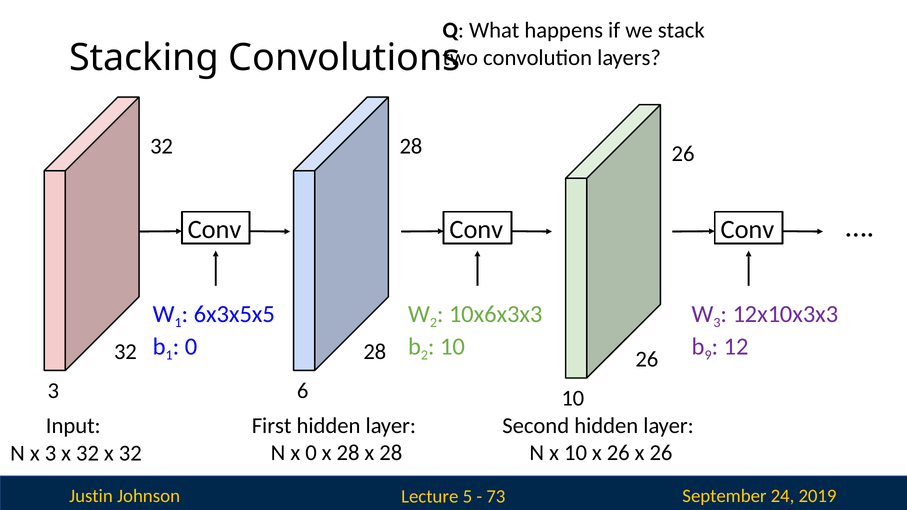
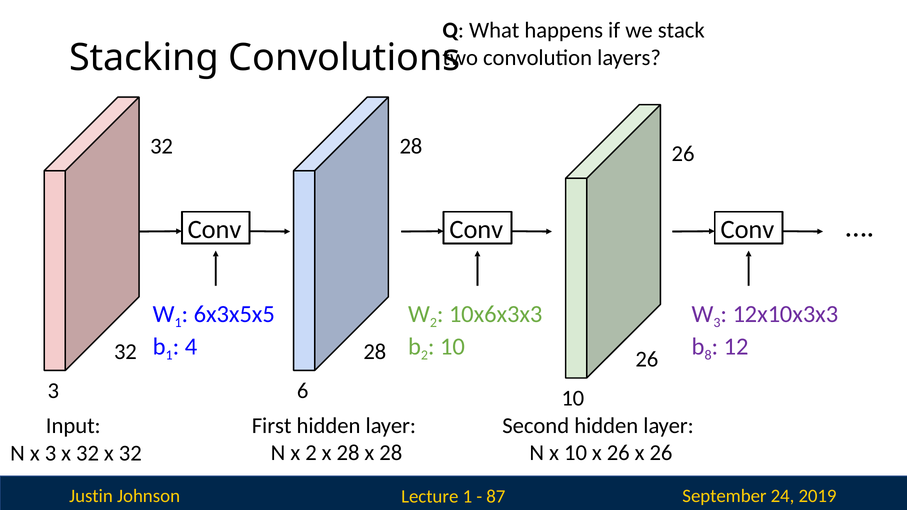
0: 0 -> 4 (191, 347)
9: 9 -> 8 (708, 355)
x 0: 0 -> 2 (311, 453)
Lecture 5: 5 -> 1 (467, 497)
73: 73 -> 87 (496, 497)
